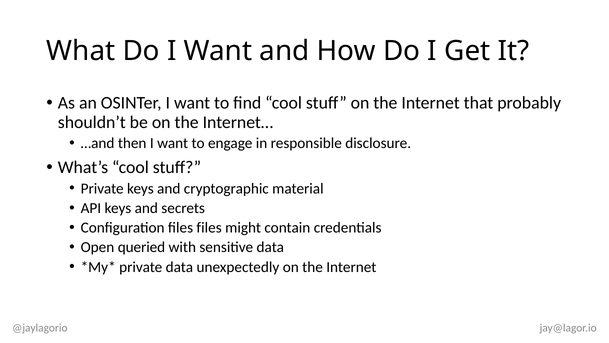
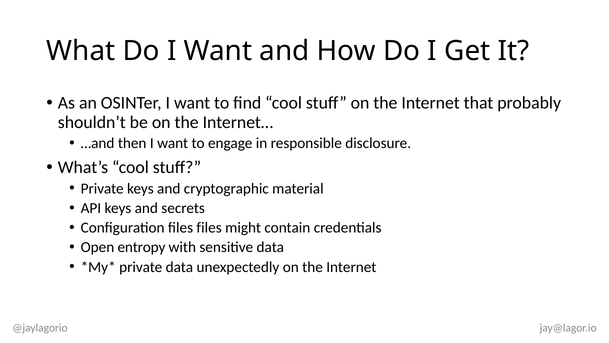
queried: queried -> entropy (141, 247)
